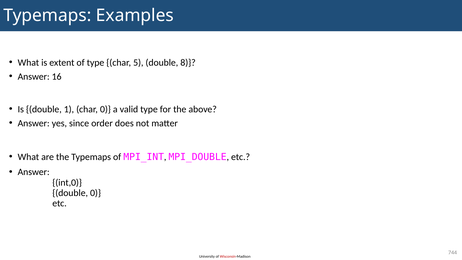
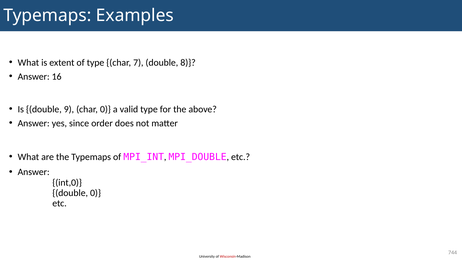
5: 5 -> 7 (138, 63)
1: 1 -> 9 (69, 109)
